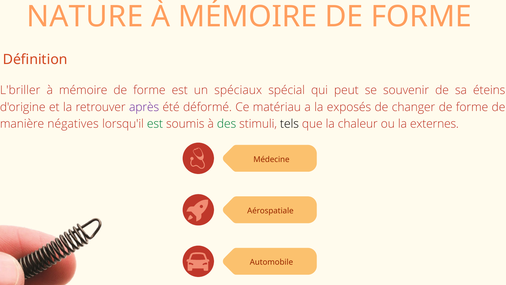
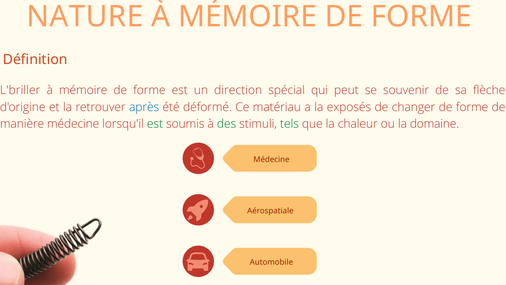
spéciaux: spéciaux -> direction (238, 90)
éteins: éteins -> flèche (489, 90)
après colour: purple -> blue (144, 107)
manière négatives: négatives -> médecine (73, 124)
tels colour: black -> green (289, 124)
externes: externes -> domaine (434, 124)
